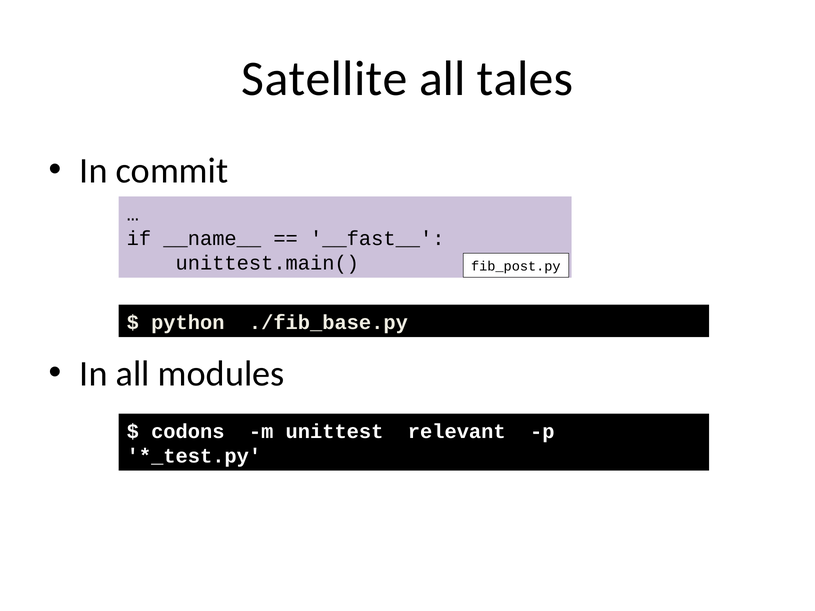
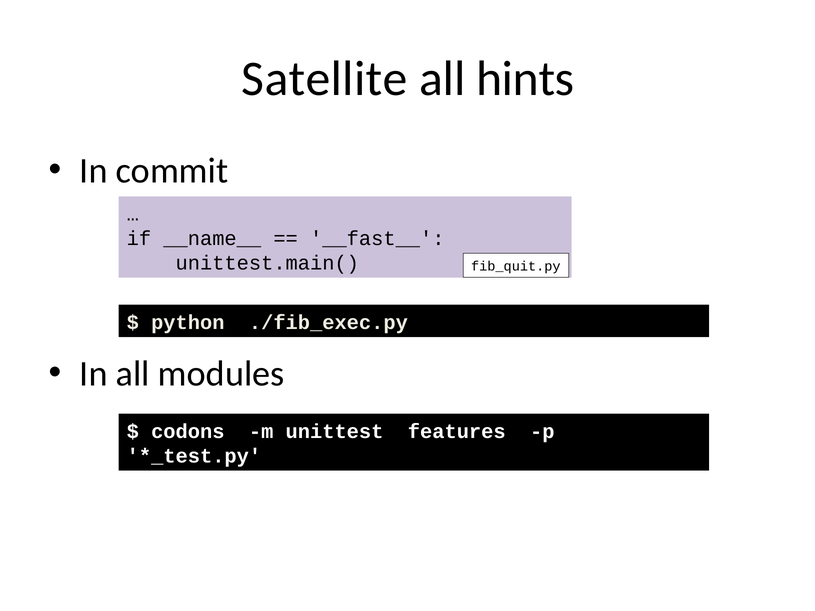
tales: tales -> hints (525, 79)
fib_post.py: fib_post.py -> fib_quit.py (516, 266)
./fib_base.py: ./fib_base.py -> ./fib_exec.py (328, 322)
relevant: relevant -> features (457, 432)
